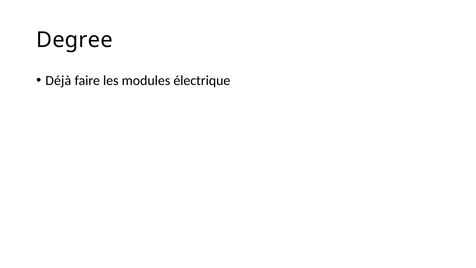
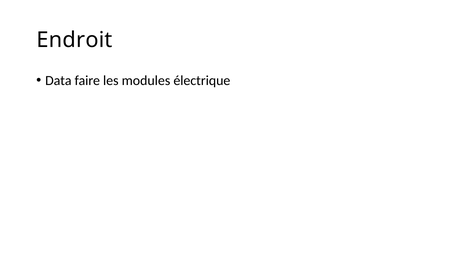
Degree: Degree -> Endroit (74, 40)
Déjà: Déjà -> Data (58, 80)
